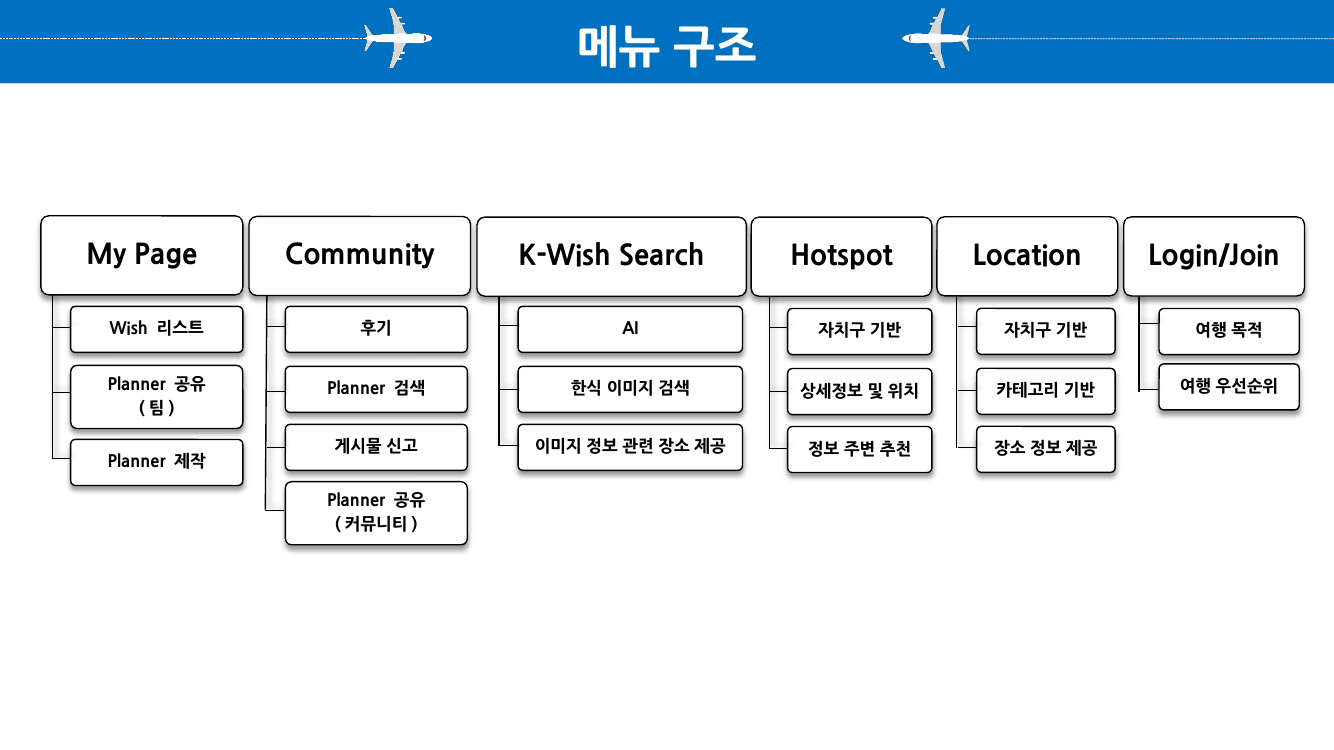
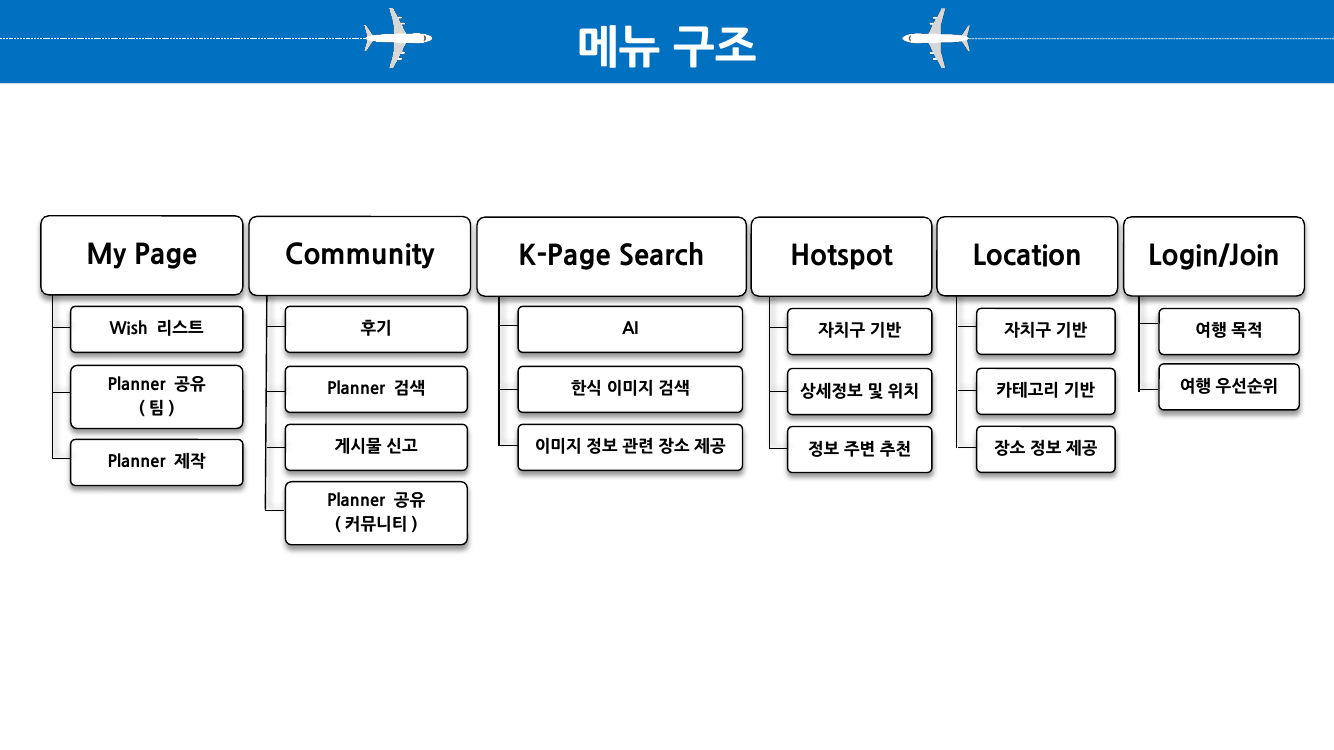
K-Wish: K-Wish -> K-Page (565, 257)
